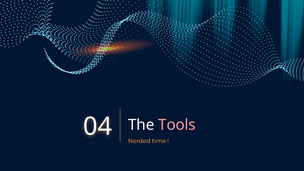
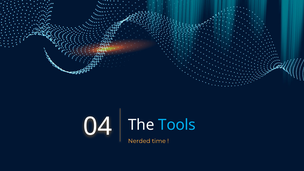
Tools colour: pink -> light blue (177, 125)
